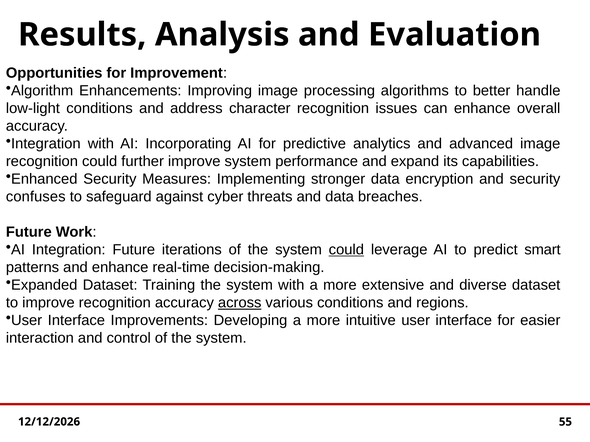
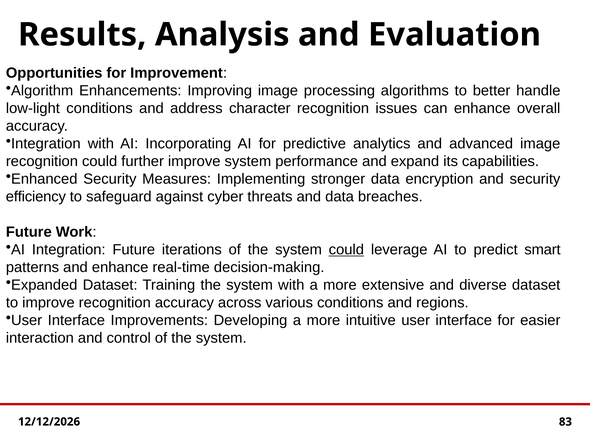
confuses: confuses -> efficiency (36, 197)
across underline: present -> none (240, 303)
55: 55 -> 83 (565, 422)
